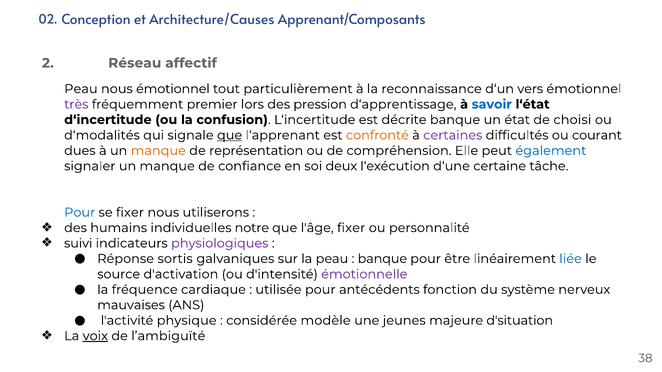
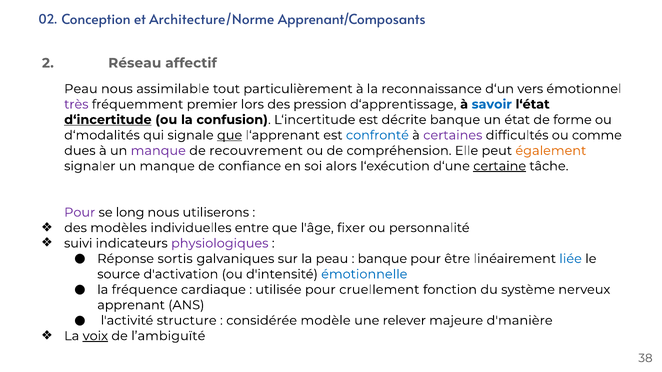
Architecture/Causes: Architecture/Causes -> Architecture/Norme (212, 19)
nous émotionnel: émotionnel -> assimilable (173, 89)
d‘incertitude underline: none -> present (108, 120)
choisi: choisi -> forme (572, 120)
confronté colour: orange -> blue (377, 135)
courant: courant -> comme (597, 135)
manque colour: orange -> purple (158, 151)
représentation: représentation -> recouvrement (256, 151)
également colour: blue -> orange (551, 151)
deux: deux -> alors (341, 166)
certaine underline: none -> present (500, 166)
Pour colour: blue -> purple (80, 213)
se fixer: fixer -> long (130, 213)
humains: humains -> modèles (119, 228)
notre: notre -> entre (252, 228)
émotionnelle colour: purple -> blue (364, 274)
antécédents: antécédents -> cruellement (379, 290)
mauvaises: mauvaises -> apprenant (131, 305)
physique: physique -> structure (187, 321)
jeunes: jeunes -> relever (404, 321)
d'situation: d'situation -> d'manière (520, 321)
